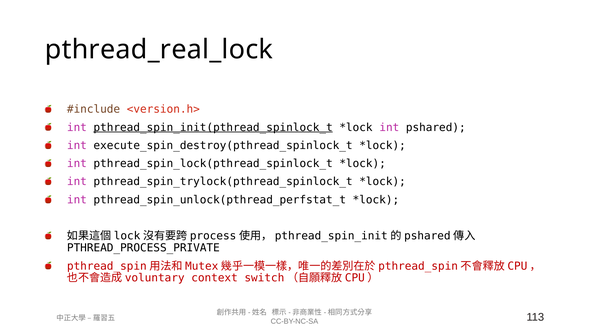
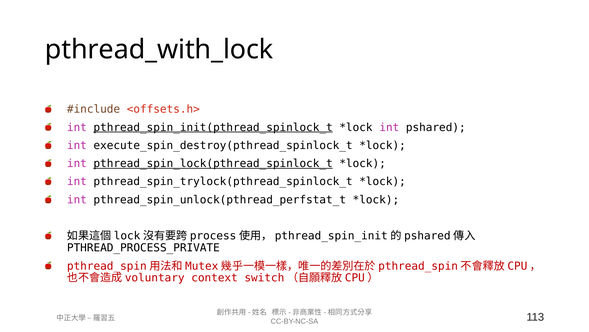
pthread_real_lock: pthread_real_lock -> pthread_with_lock (159, 49)
<version.h>: <version.h> -> <offsets.h> (163, 109)
pthread_spin_lock(pthread_spinlock_t underline: none -> present (213, 163)
